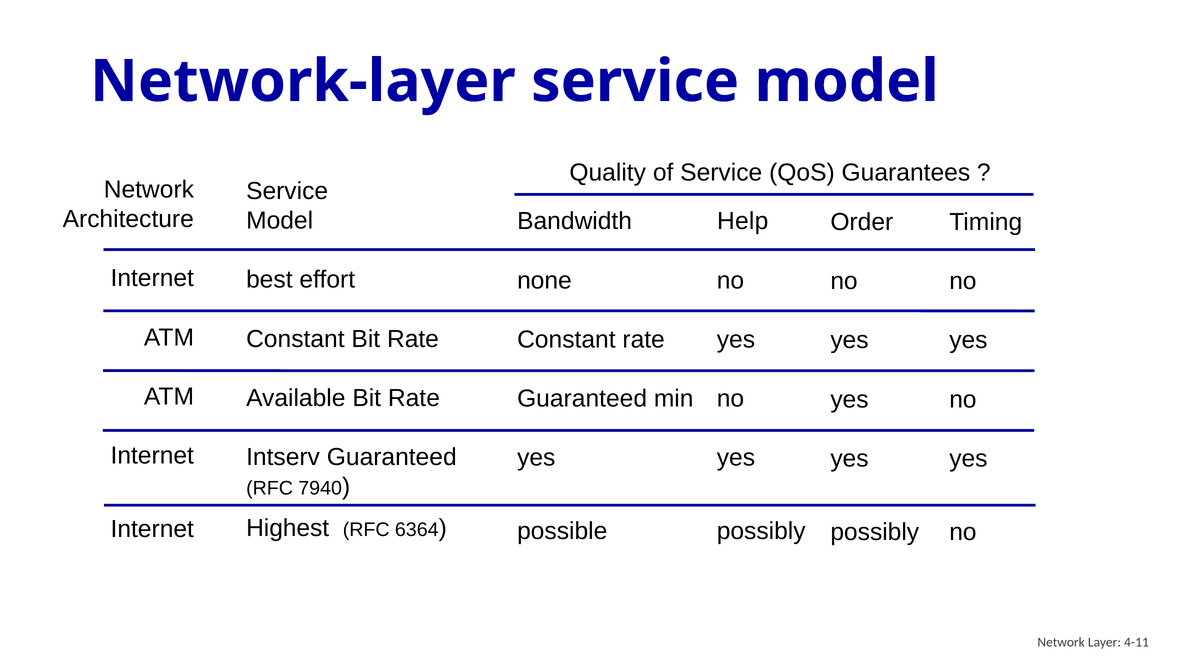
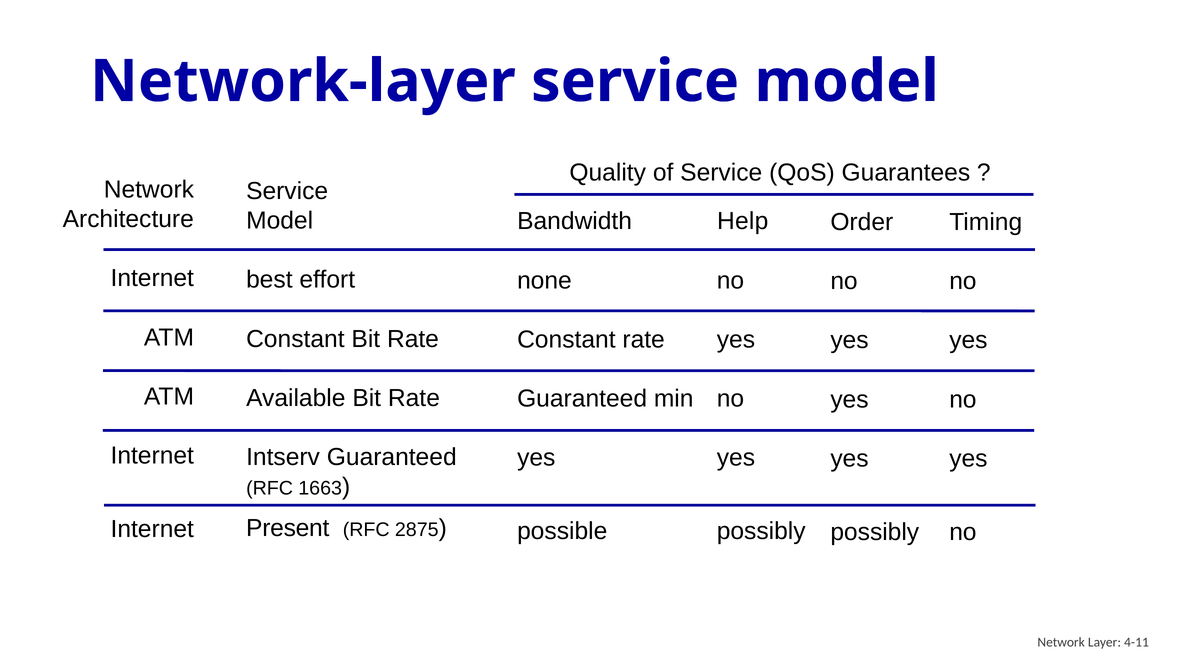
7940: 7940 -> 1663 (320, 488)
Highest: Highest -> Present (288, 528)
6364: 6364 -> 2875 (417, 530)
